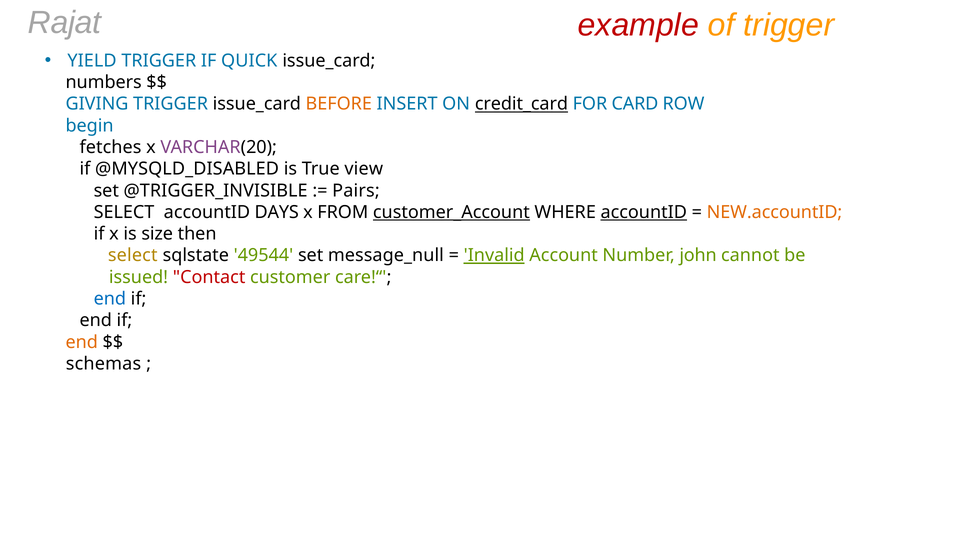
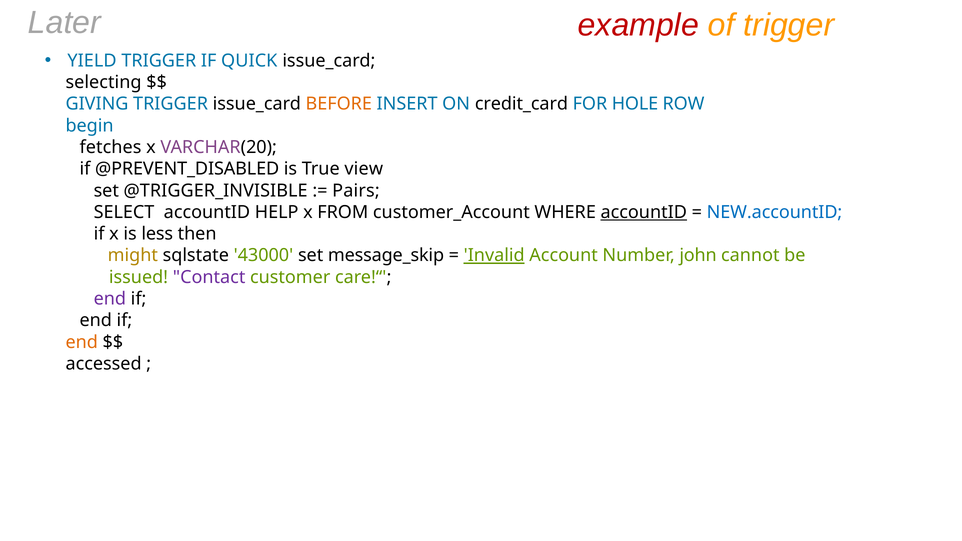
Rajat: Rajat -> Later (64, 23)
numbers: numbers -> selecting (104, 82)
credit_card underline: present -> none (521, 104)
CARD: CARD -> HOLE (635, 104)
@MYSQLD_DISABLED: @MYSQLD_DISABLED -> @PREVENT_DISABLED (187, 169)
DAYS: DAYS -> HELP (277, 212)
customer_Account underline: present -> none (451, 212)
NEW.accountID colour: orange -> blue (774, 212)
size: size -> less (157, 234)
select: select -> might (133, 256)
49544: 49544 -> 43000 (263, 256)
message_null: message_null -> message_skip (386, 256)
Contact colour: red -> purple (209, 277)
end colour: blue -> purple (110, 299)
schemas: schemas -> accessed (104, 364)
